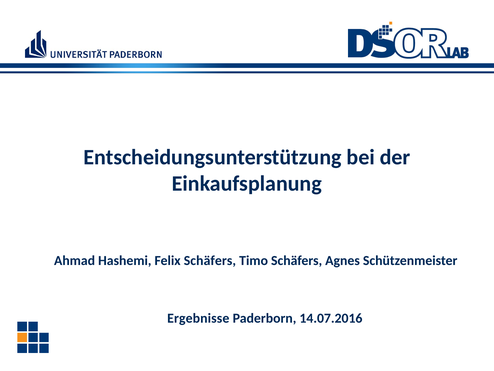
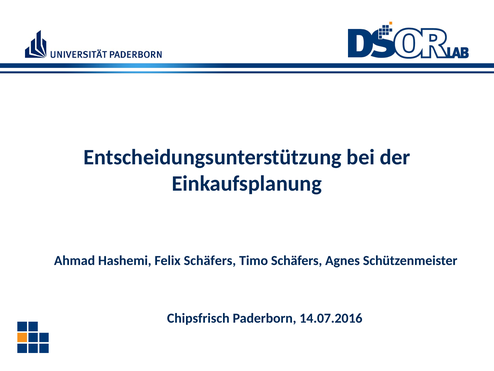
Ergebnisse: Ergebnisse -> Chipsfrisch (198, 318)
